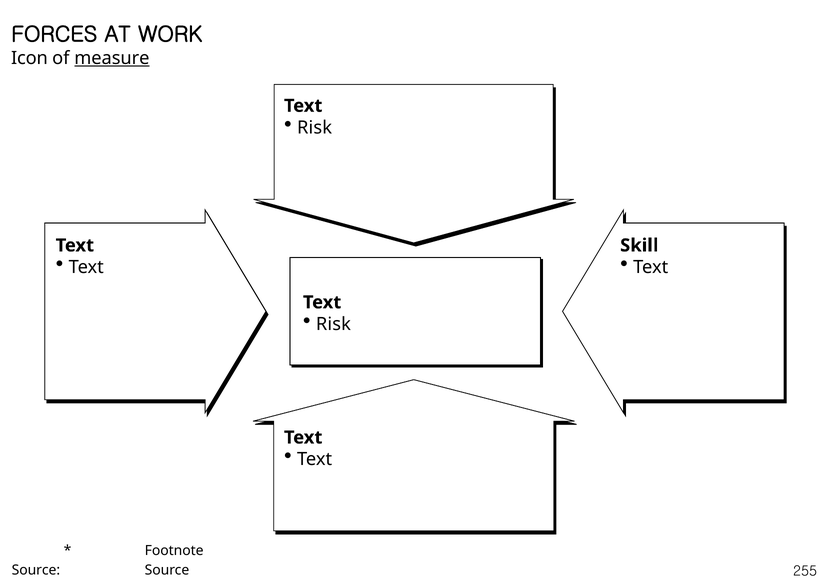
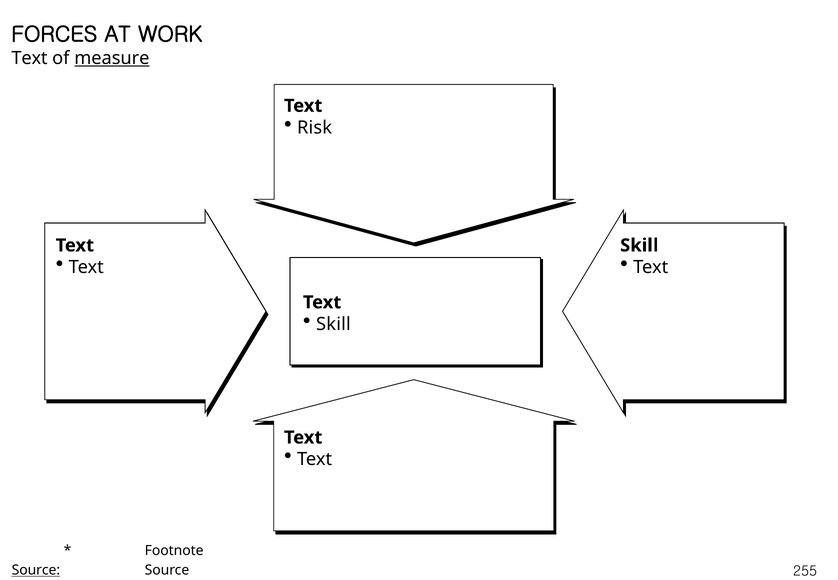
Icon: Icon -> Text (29, 58)
Risk: Risk -> Skill (333, 324)
Source underline: none -> present (36, 570)
